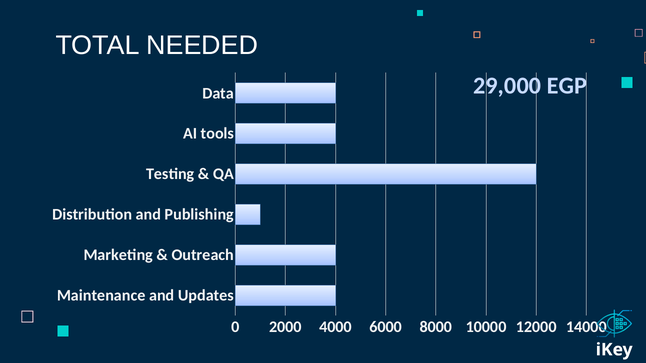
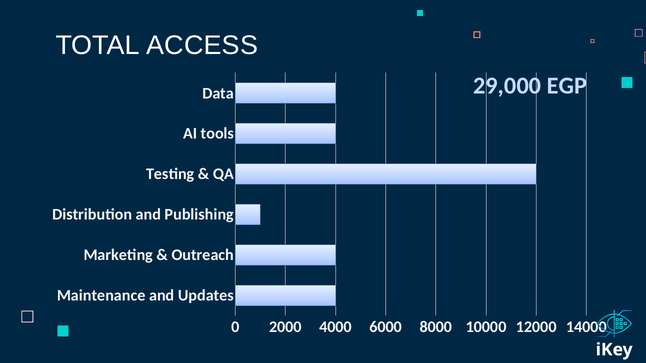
NEEDED: NEEDED -> ACCESS (202, 46)
